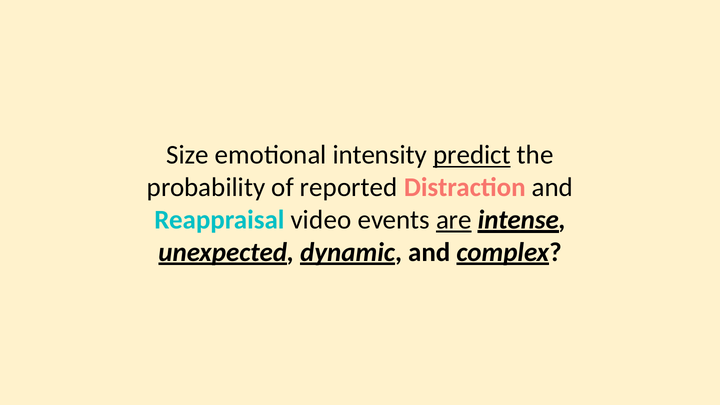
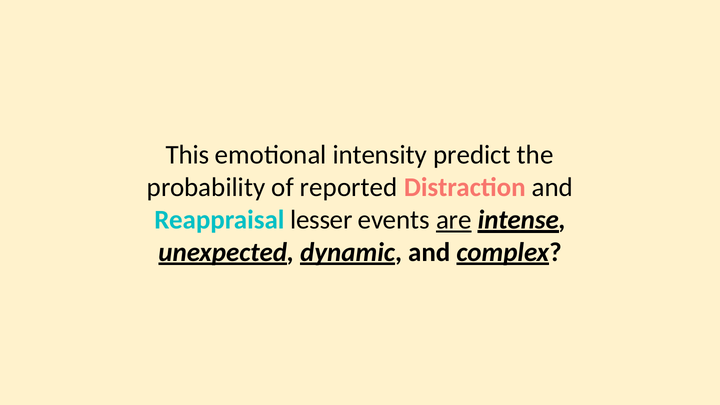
Size: Size -> This (188, 155)
predict underline: present -> none (472, 155)
video: video -> lesser (321, 220)
